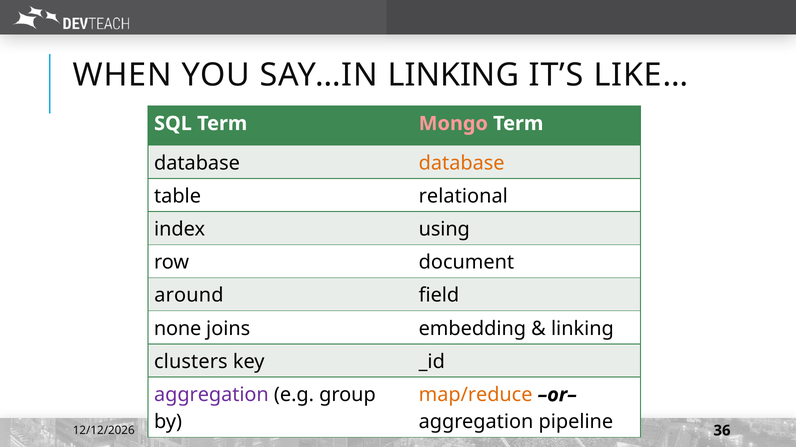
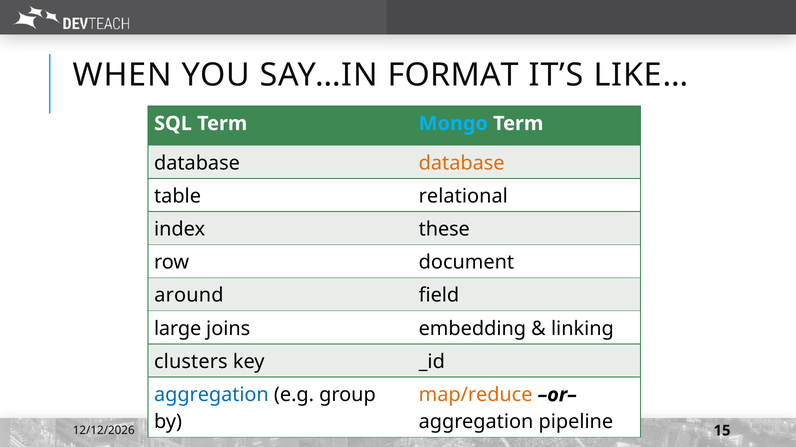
SAY…IN LINKING: LINKING -> FORMAT (453, 75)
Mongo colour: pink -> light blue (453, 124)
using: using -> these (444, 230)
none: none -> large (178, 329)
aggregation colour: purple -> blue (211, 395)
36: 36 -> 15 (722, 431)
